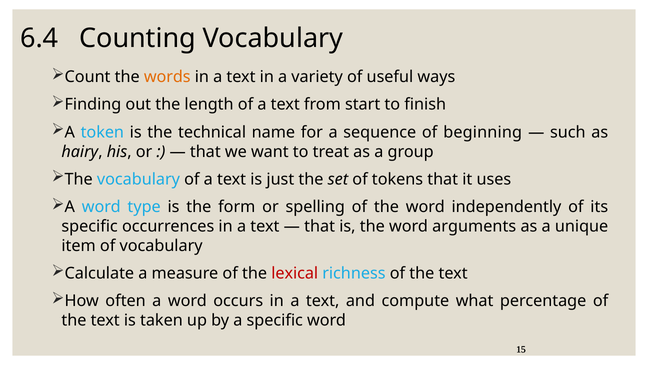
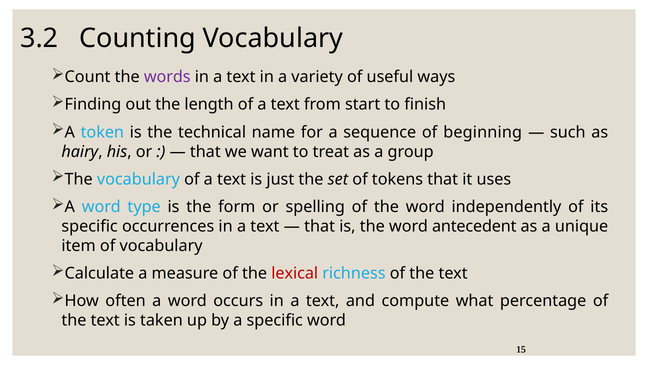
6.4: 6.4 -> 3.2 (39, 38)
words colour: orange -> purple (167, 77)
arguments: arguments -> antecedent (474, 226)
